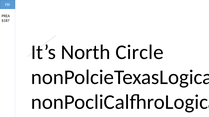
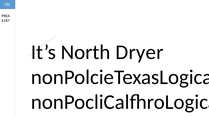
Circle: Circle -> Dryer (139, 52)
